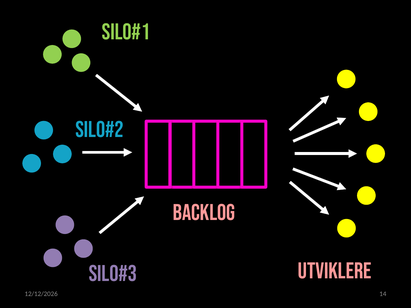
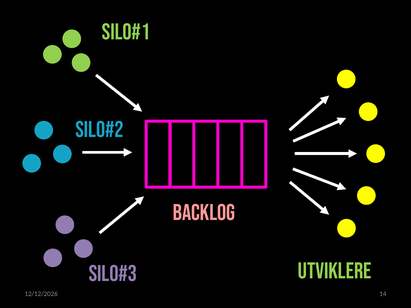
UTVIKLERE colour: pink -> light green (335, 271)
